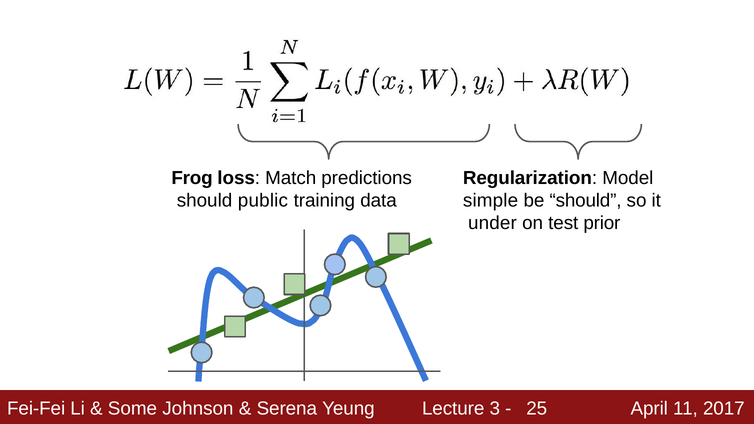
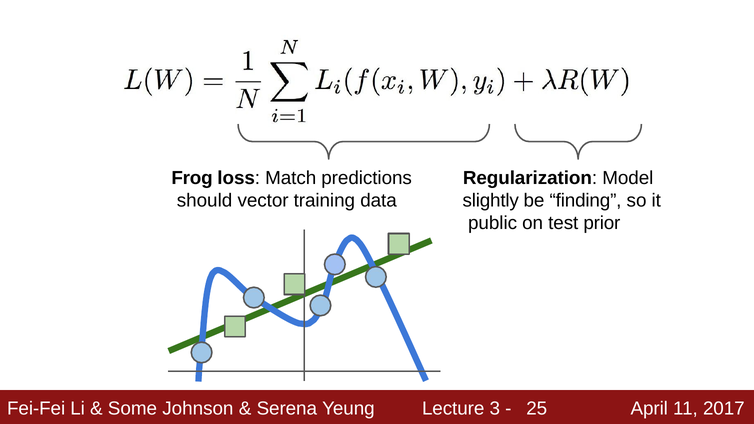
public: public -> vector (263, 201)
simple: simple -> slightly (491, 201)
be should: should -> finding (586, 201)
under: under -> public (493, 223)
